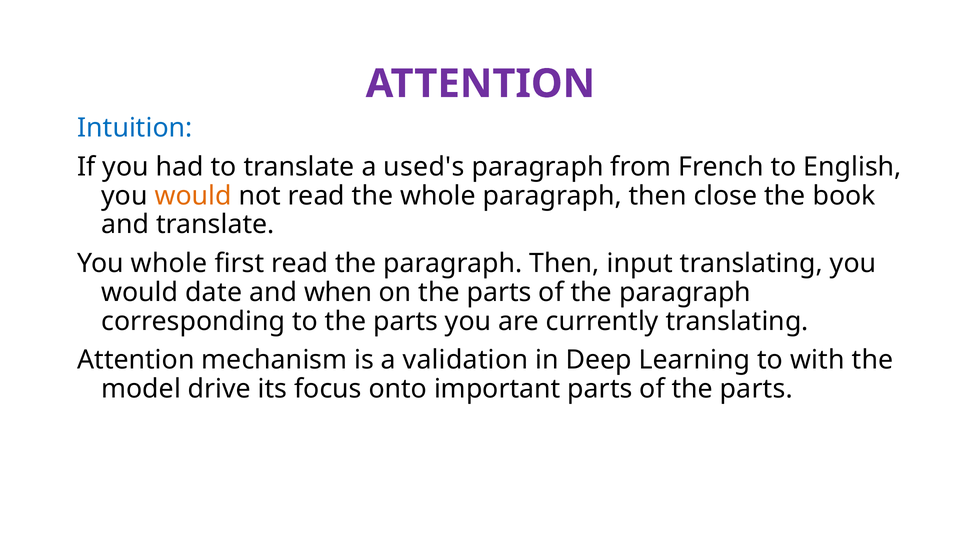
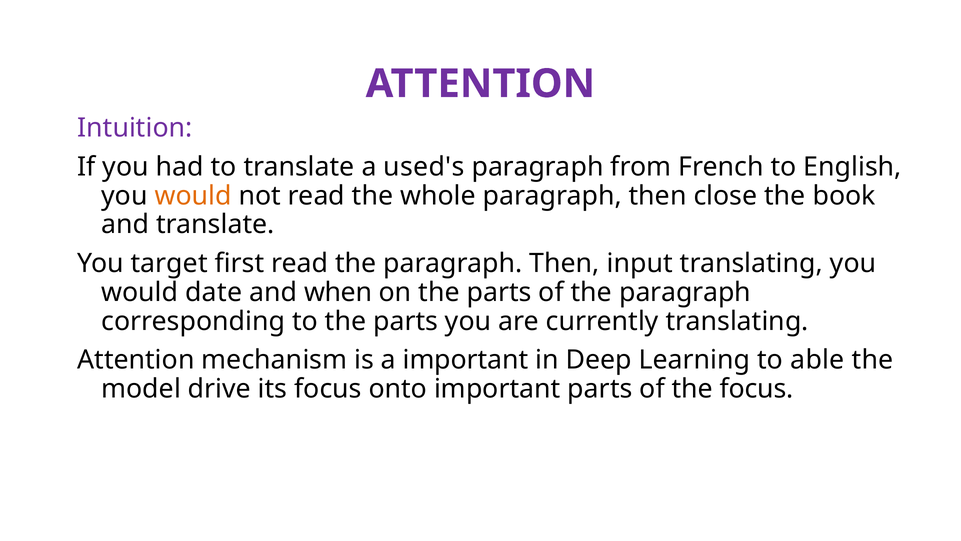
Intuition colour: blue -> purple (135, 128)
You whole: whole -> target (169, 263)
a validation: validation -> important (466, 360)
with: with -> able (817, 360)
of the parts: parts -> focus (757, 389)
